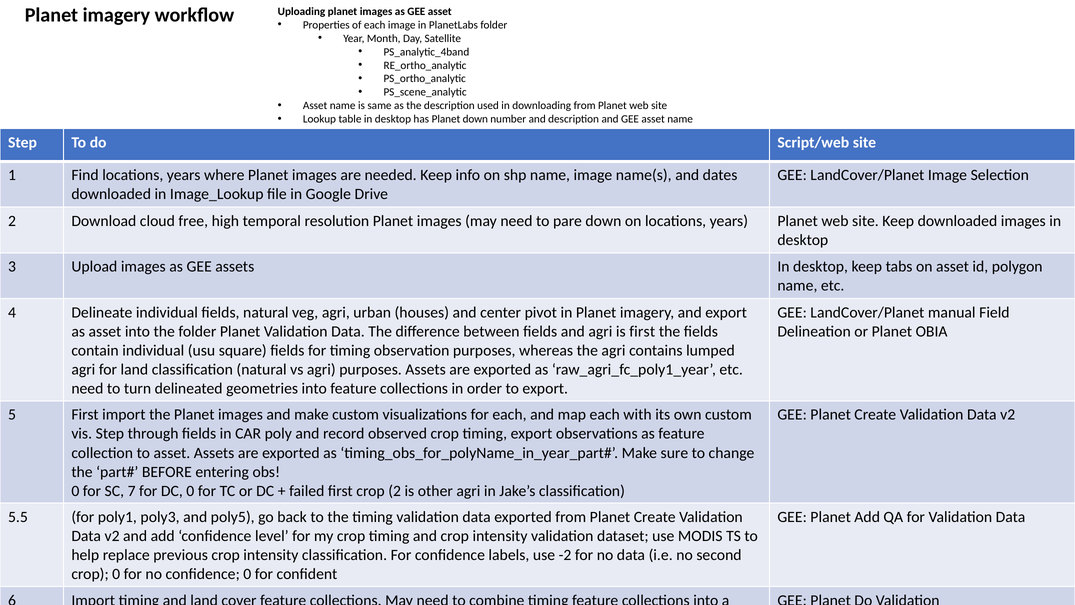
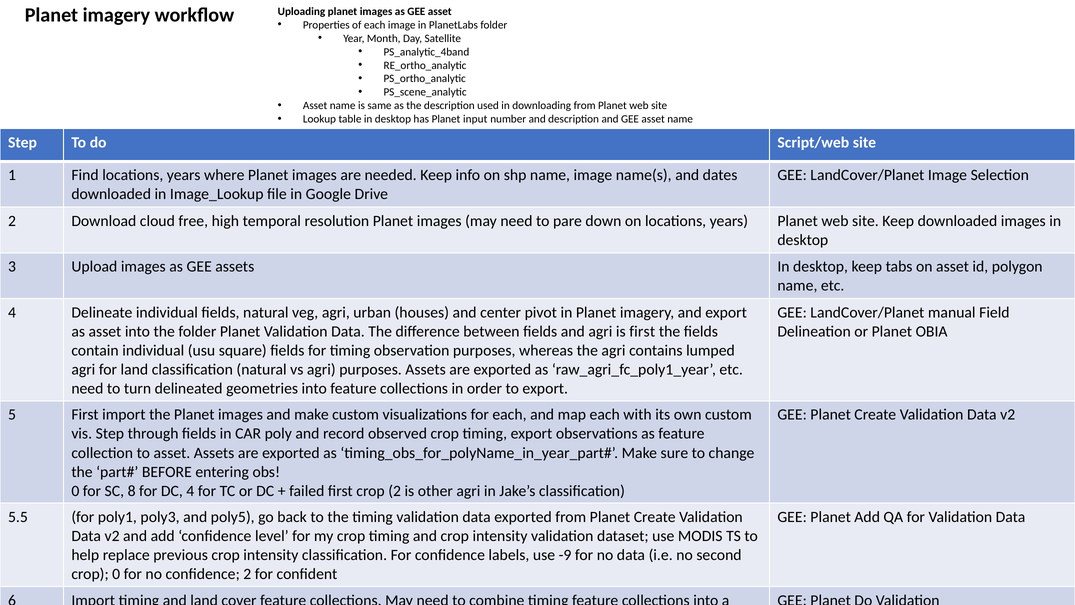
Planet down: down -> input (475, 119)
7: 7 -> 8 (132, 491)
DC 0: 0 -> 4 (190, 491)
-2: -2 -> -9 (565, 555)
confidence 0: 0 -> 2 (247, 574)
